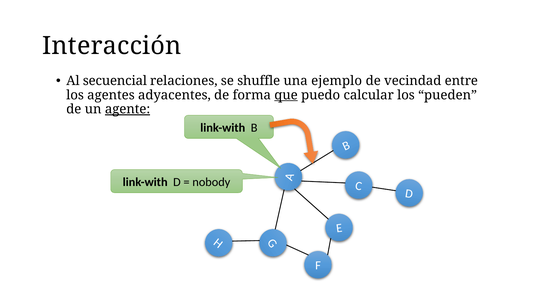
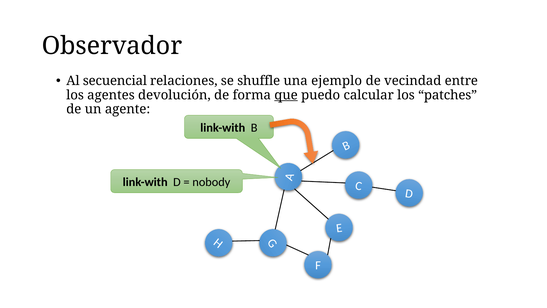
Interacción: Interacción -> Observador (112, 46)
adyacentes: adyacentes -> devolución (174, 95)
pueden: pueden -> patches (448, 95)
agente underline: present -> none (128, 109)
